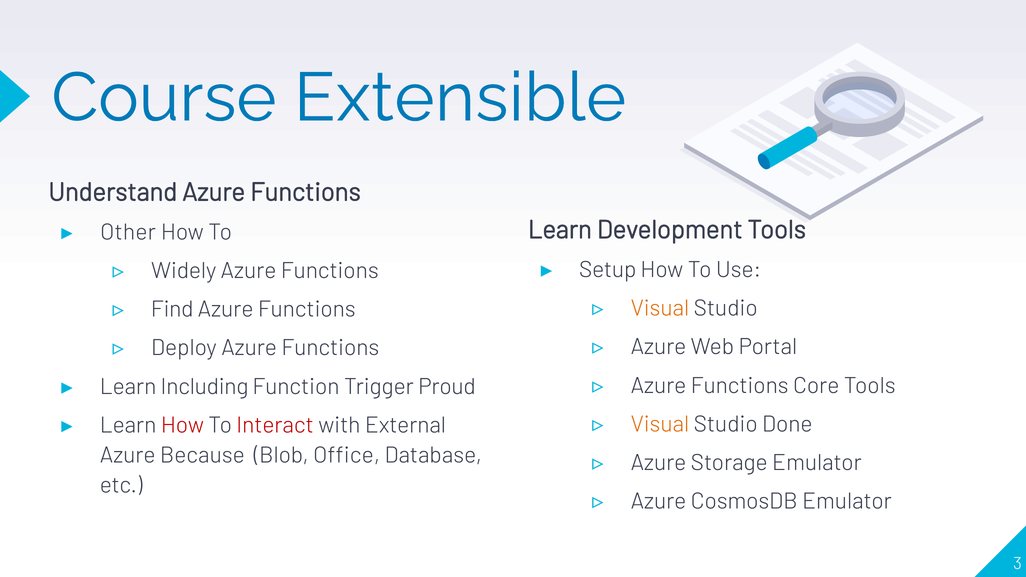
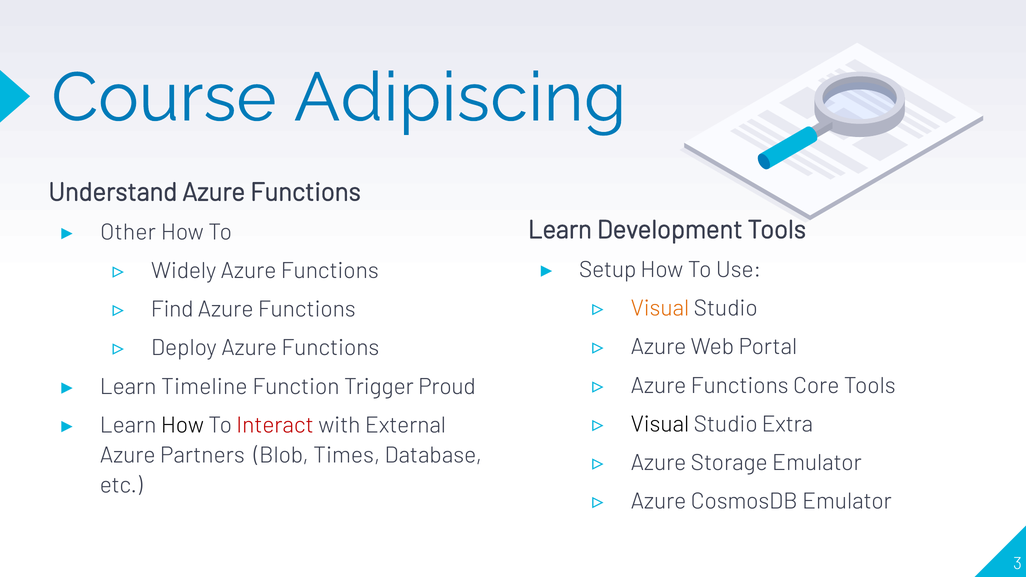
Extensible: Extensible -> Adipiscing (460, 98)
Including: Including -> Timeline (204, 387)
Visual colour: orange -> black (660, 424)
Done: Done -> Extra (787, 424)
How colour: red -> black (182, 425)
Because: Because -> Partners (202, 455)
Office: Office -> Times (347, 455)
